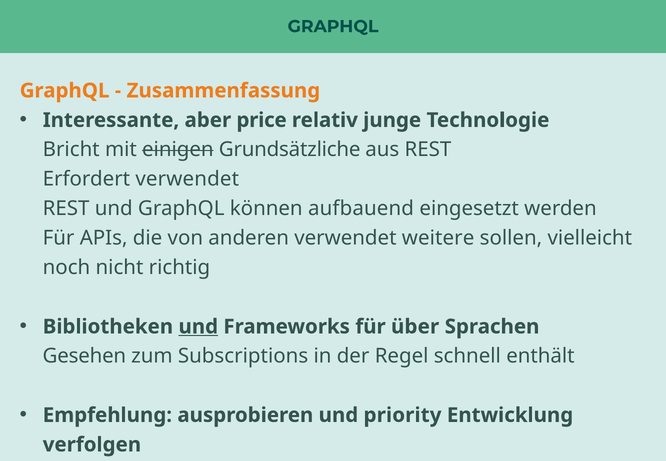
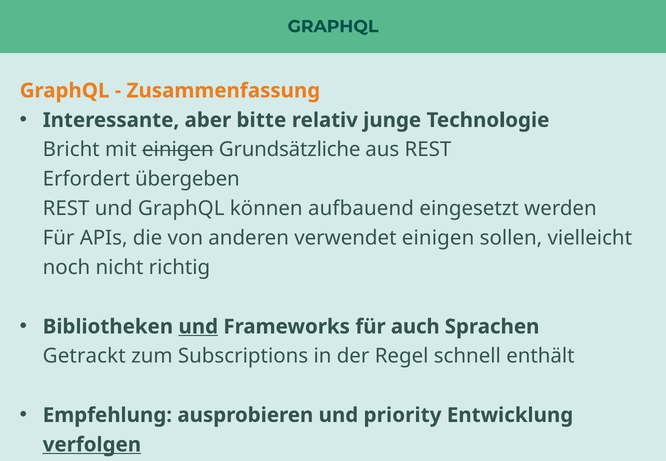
price: price -> bitte (261, 120)
Erfordert verwendet: verwendet -> übergeben (187, 179)
verwendet weitere: weitere -> einigen (438, 238)
über: über -> auch (415, 327)
Gesehen: Gesehen -> Getrackt (84, 356)
verfolgen underline: none -> present (92, 445)
